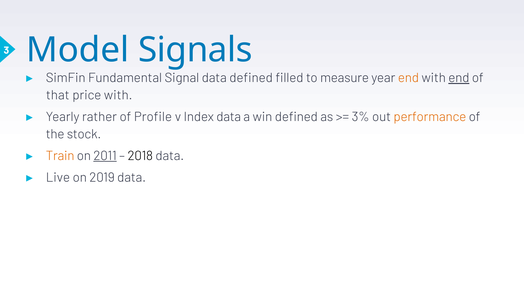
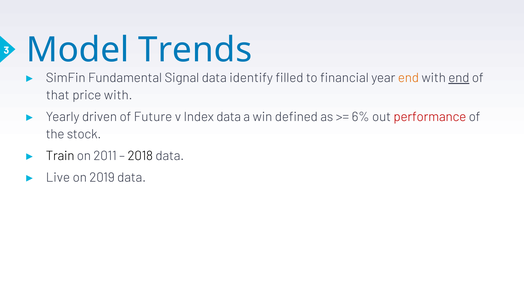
Signals: Signals -> Trends (195, 50)
data defined: defined -> identify (251, 78)
measure: measure -> financial (344, 78)
rather: rather -> driven (100, 117)
Profile: Profile -> Future (153, 117)
3%: 3% -> 6% (361, 117)
performance colour: orange -> red (430, 117)
Train colour: orange -> black (60, 156)
2011 underline: present -> none (105, 156)
